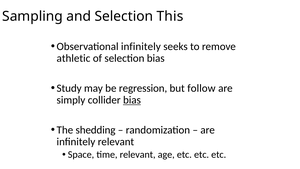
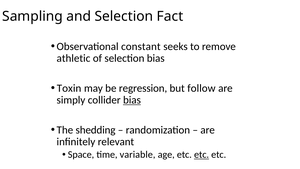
This: This -> Fact (170, 16)
Observational infinitely: infinitely -> constant (141, 46)
Study: Study -> Toxin (69, 88)
time relevant: relevant -> variable (138, 154)
etc underline: none -> present (202, 154)
